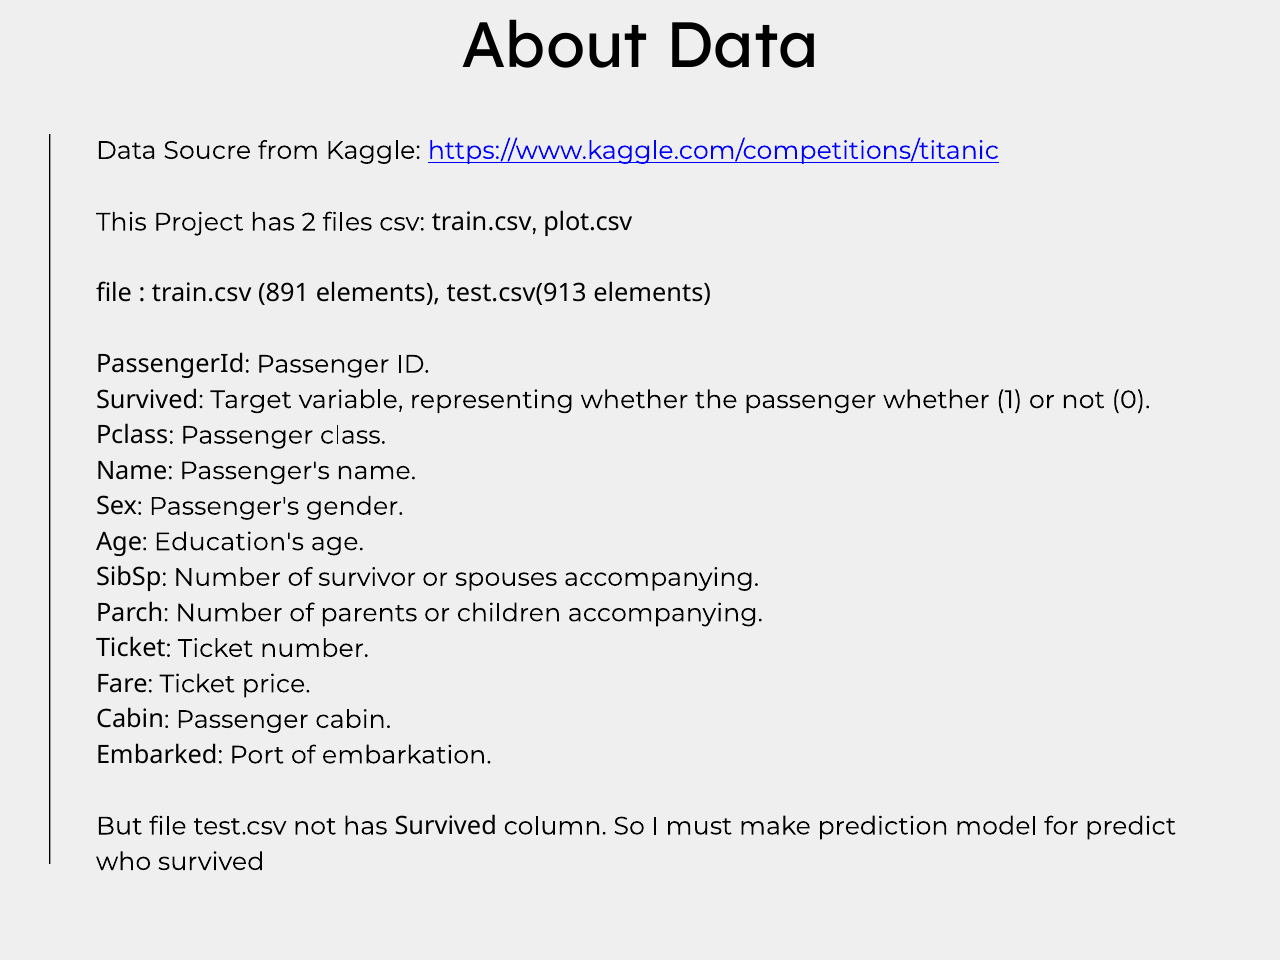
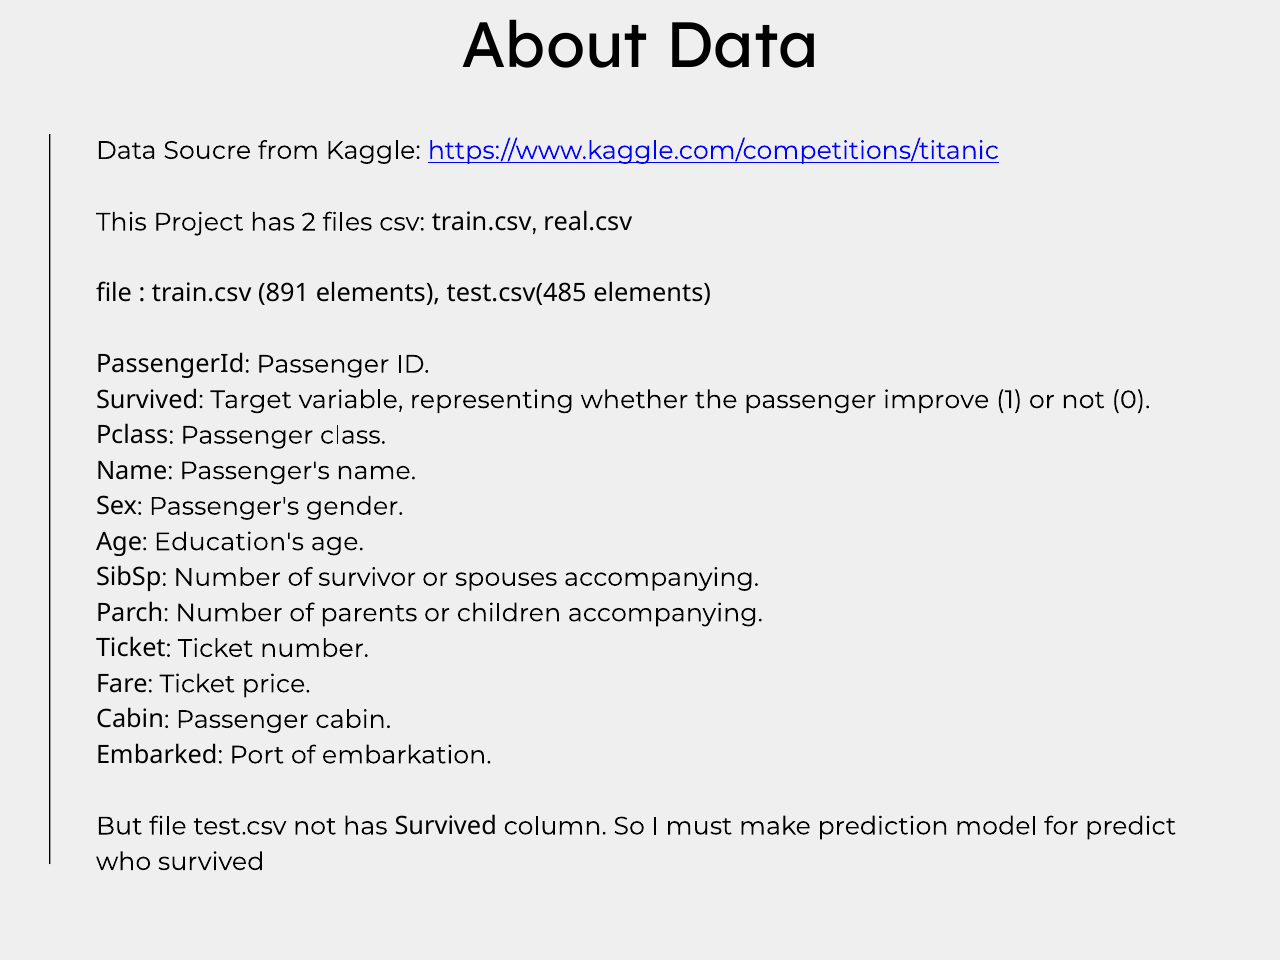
plot.csv: plot.csv -> real.csv (588, 222)
test.csv(913: test.csv(913 -> test.csv(485 (517, 293)
passenger whether: whether -> improve (936, 400)
